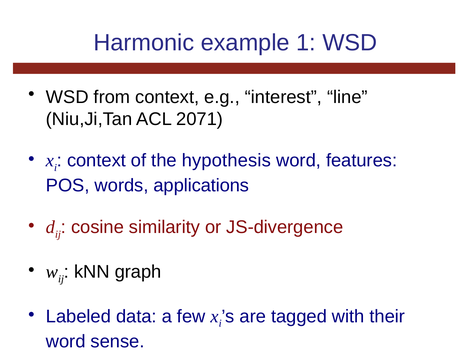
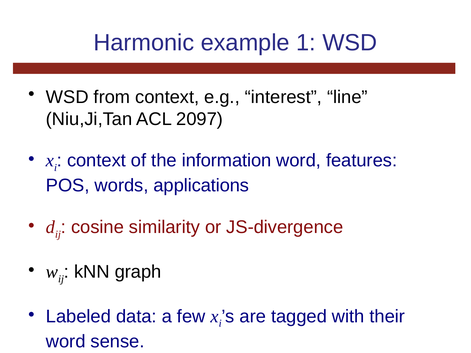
2071: 2071 -> 2097 (200, 119)
hypothesis: hypothesis -> information (227, 161)
